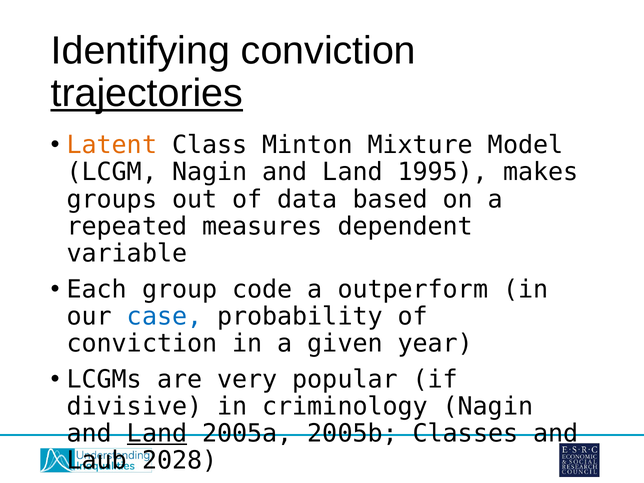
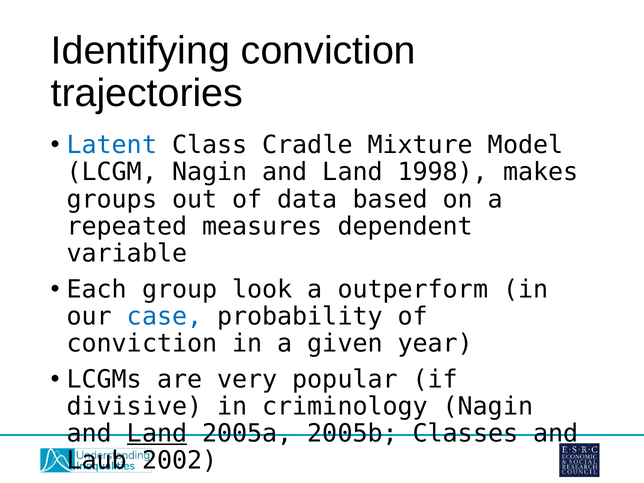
trajectories underline: present -> none (147, 93)
Latent colour: orange -> blue (112, 145)
Minton: Minton -> Cradle (308, 145)
1995: 1995 -> 1998 (443, 172)
code: code -> look (262, 289)
2028: 2028 -> 2002 (180, 461)
